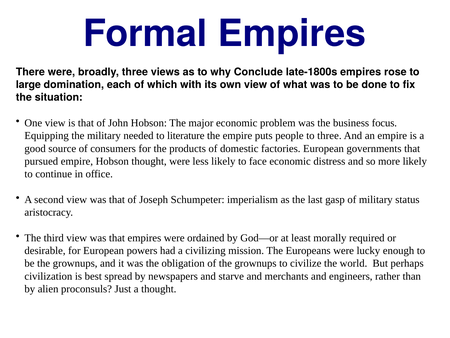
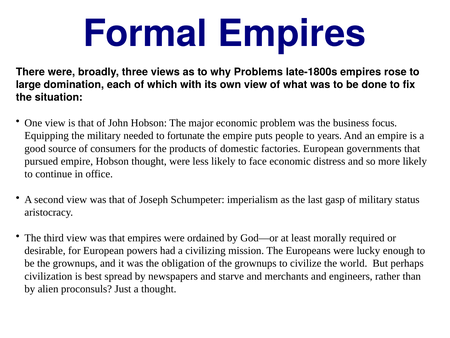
Conclude: Conclude -> Problems (258, 72)
literature: literature -> fortunate (186, 136)
to three: three -> years (330, 136)
